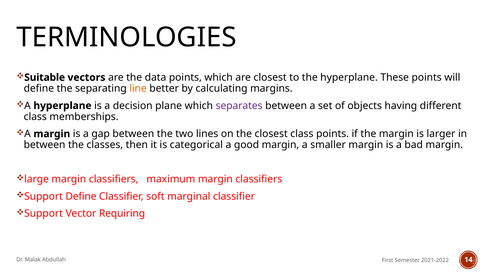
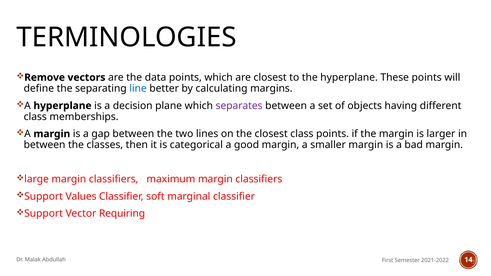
Suitable: Suitable -> Remove (45, 78)
line colour: orange -> blue (138, 89)
Support Define: Define -> Values (81, 197)
